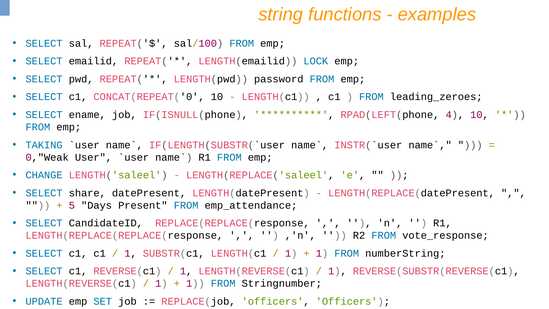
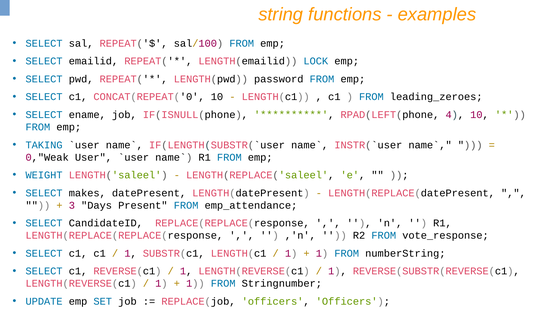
CHANGE: CHANGE -> WEIGHT (44, 175)
share: share -> makes (87, 193)
5: 5 -> 3 (72, 205)
